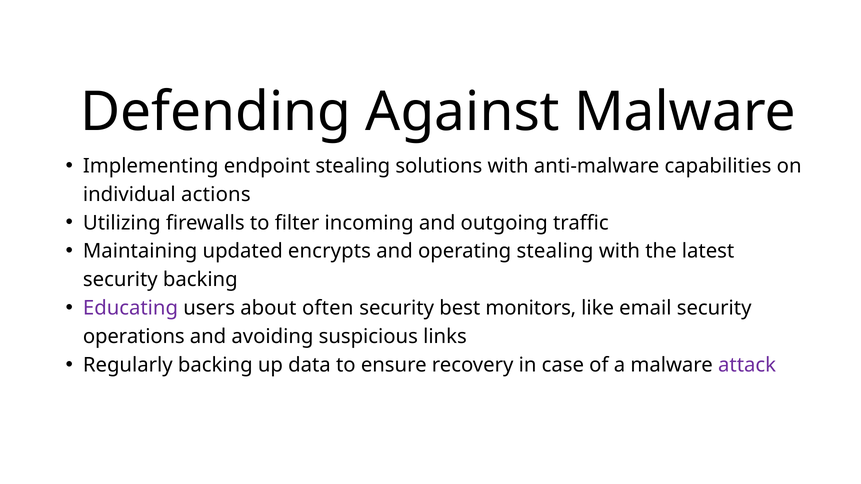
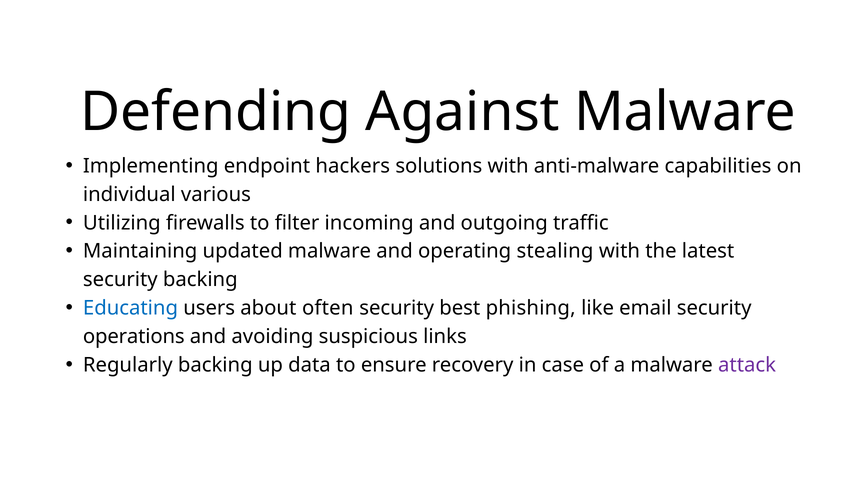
endpoint stealing: stealing -> hackers (353, 166)
actions: actions -> various (216, 195)
updated encrypts: encrypts -> malware (330, 251)
Educating colour: purple -> blue (130, 308)
monitors: monitors -> phishing (531, 308)
